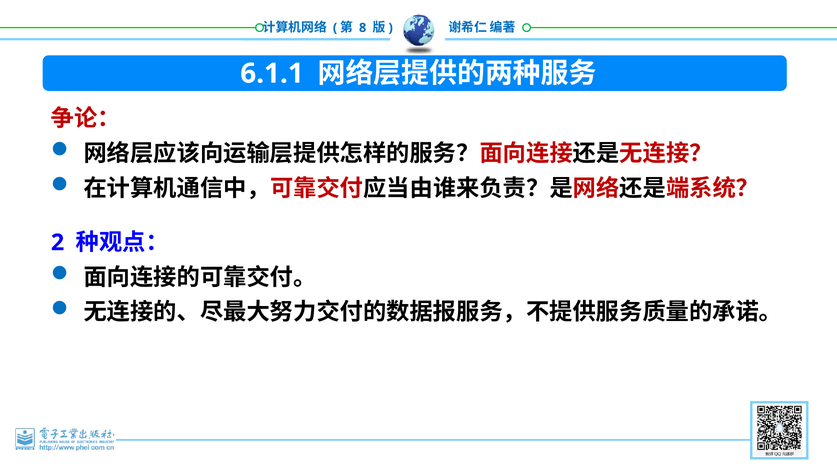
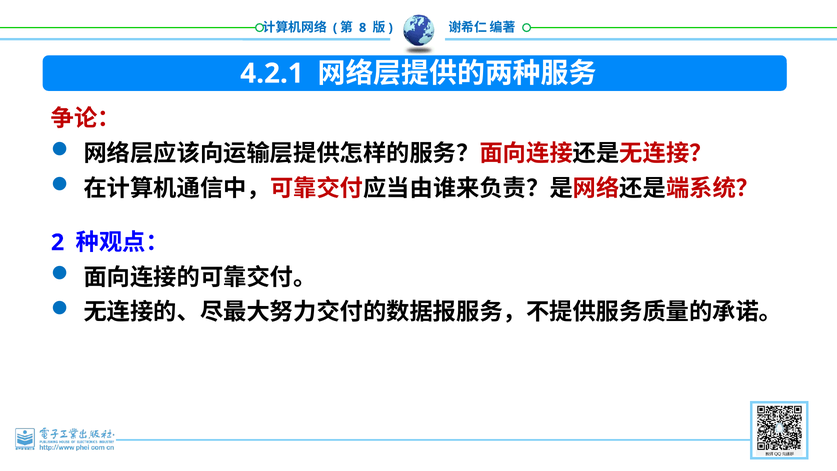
6.1.1: 6.1.1 -> 4.2.1 (272, 73)
